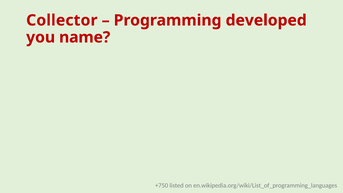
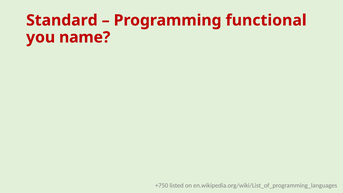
Collector: Collector -> Standard (62, 20)
developed: developed -> functional (266, 20)
